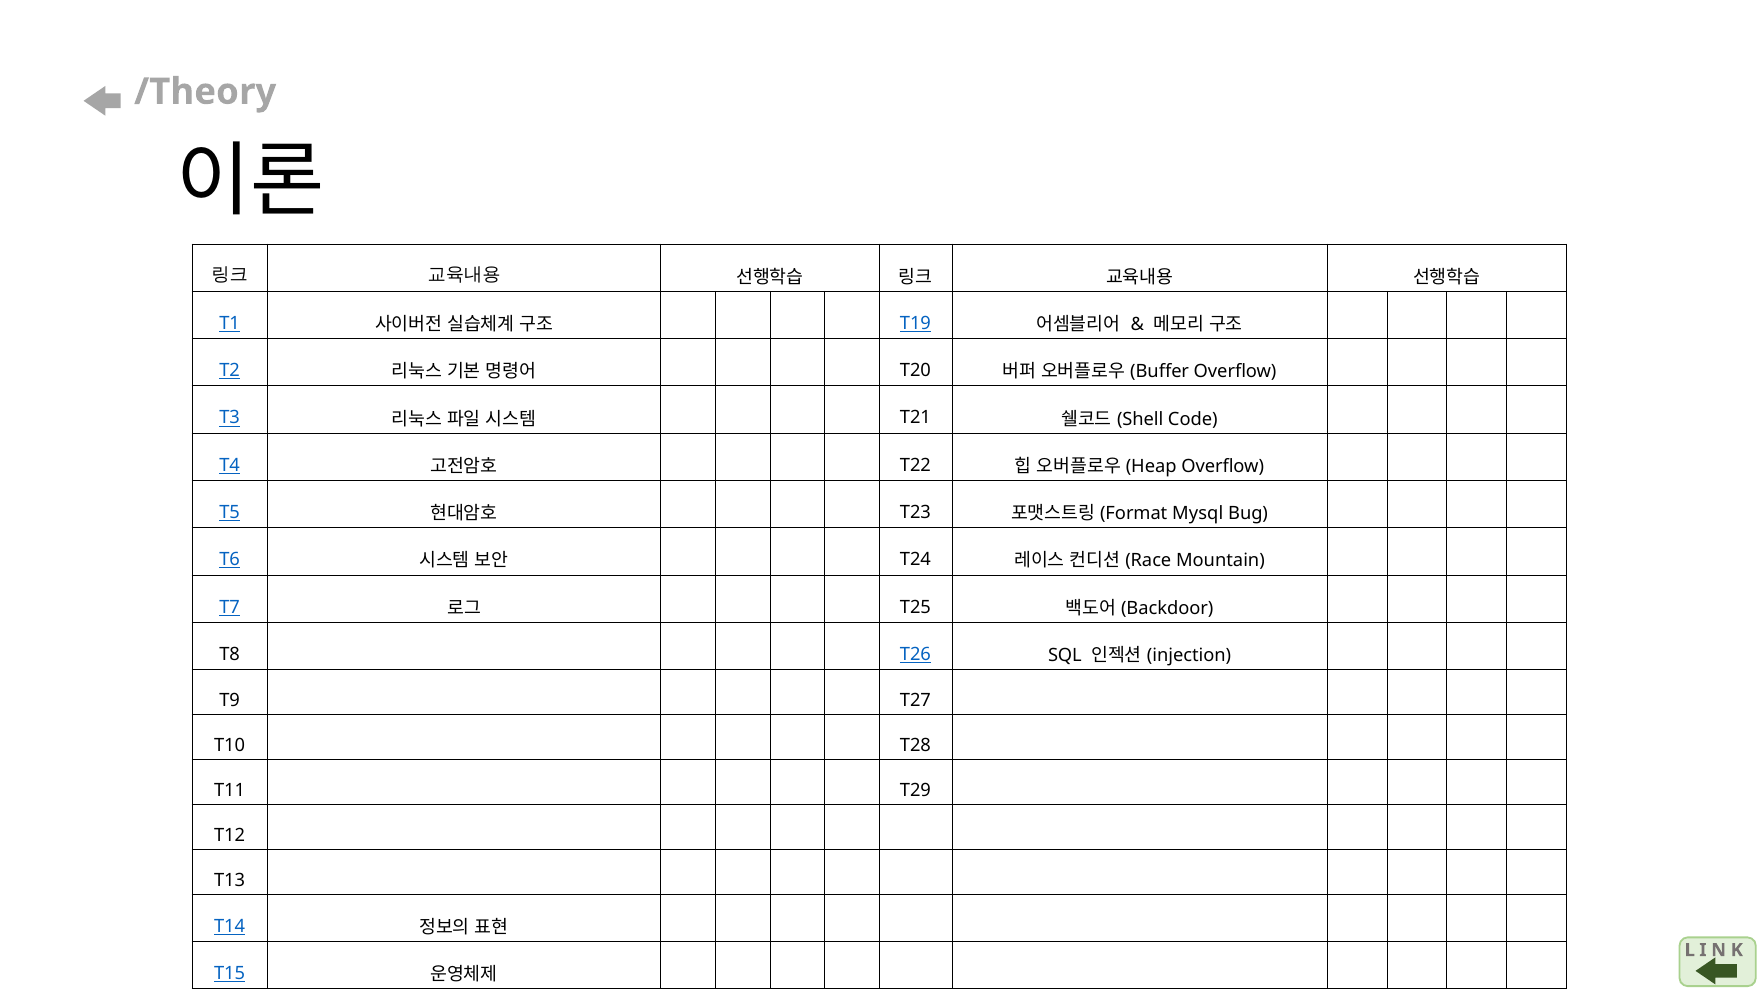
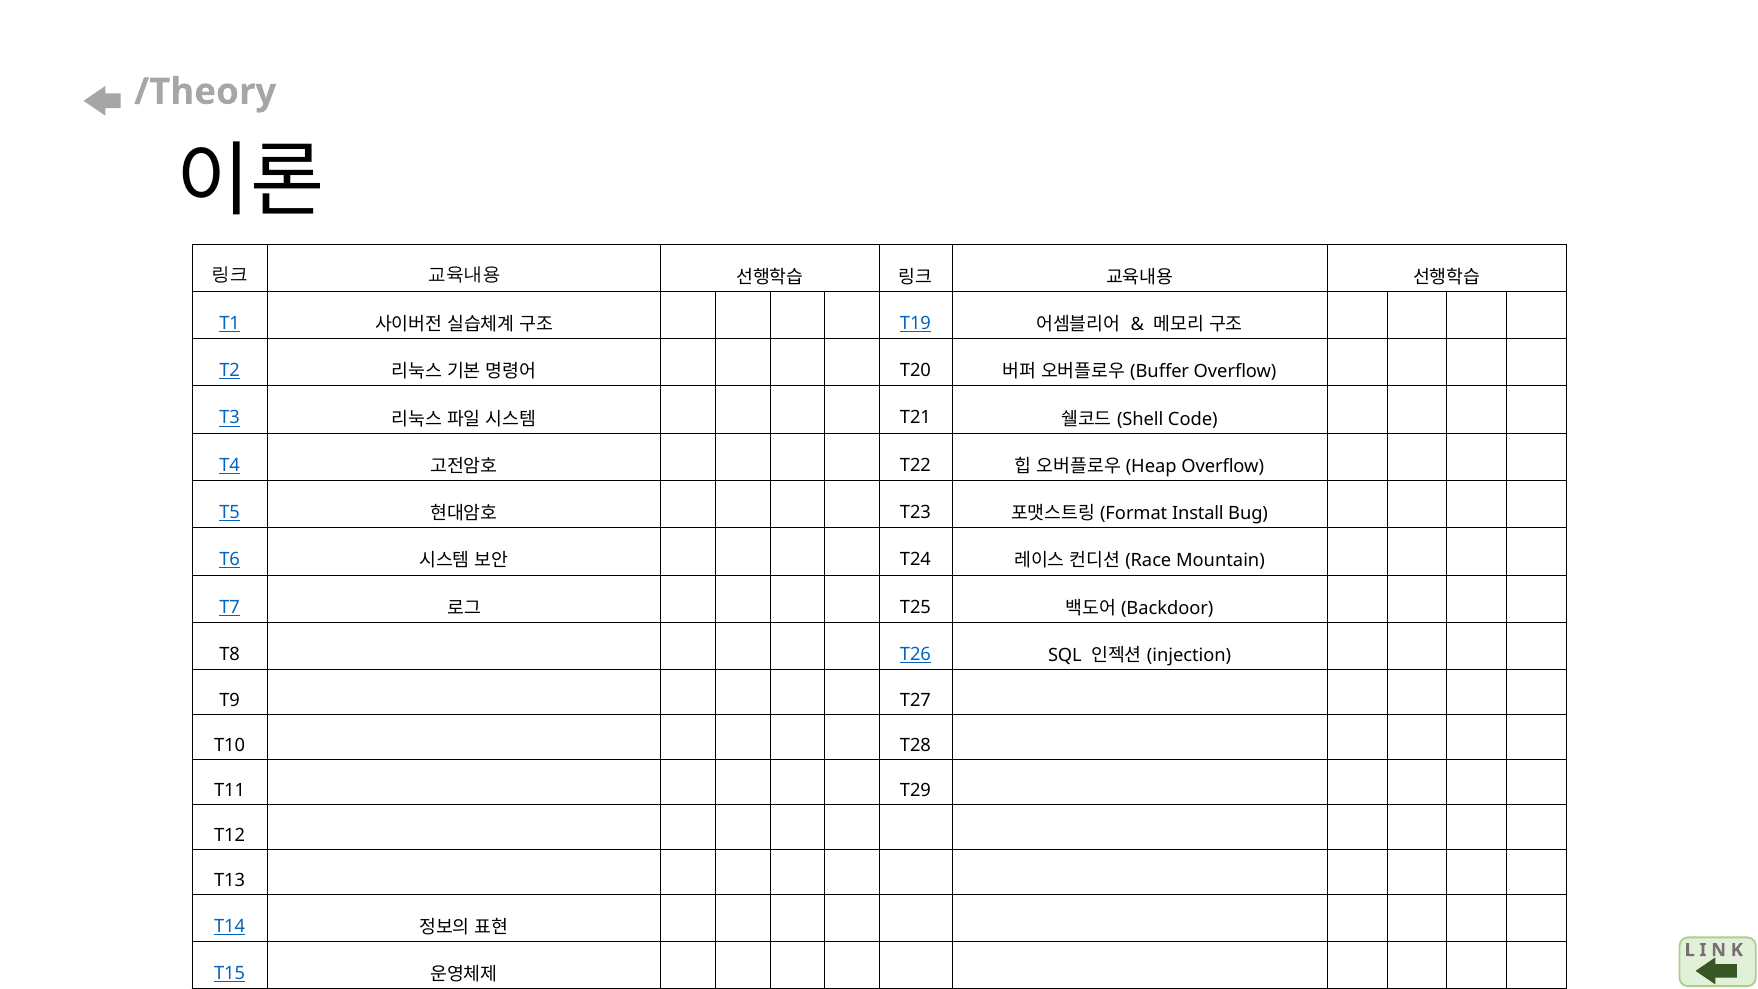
Mysql: Mysql -> Install (1198, 514)
